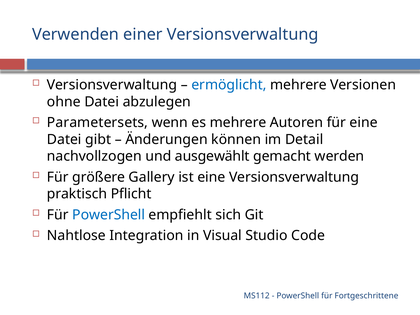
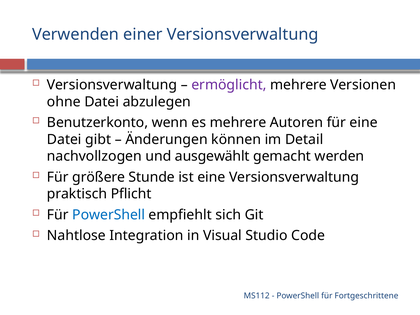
ermöglicht colour: blue -> purple (229, 85)
Parametersets: Parametersets -> Benutzerkonto (98, 123)
Gallery: Gallery -> Stunde (152, 177)
